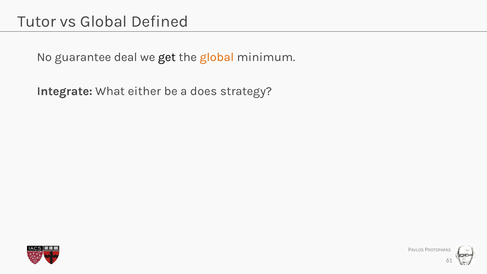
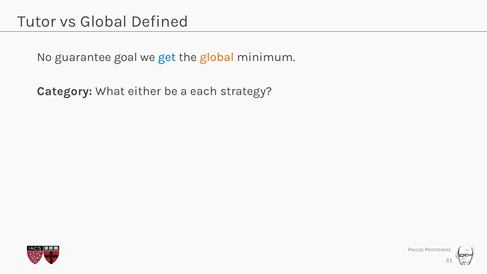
deal: deal -> goal (126, 57)
get colour: black -> blue (167, 57)
Integrate: Integrate -> Category (65, 91)
does: does -> each (204, 91)
